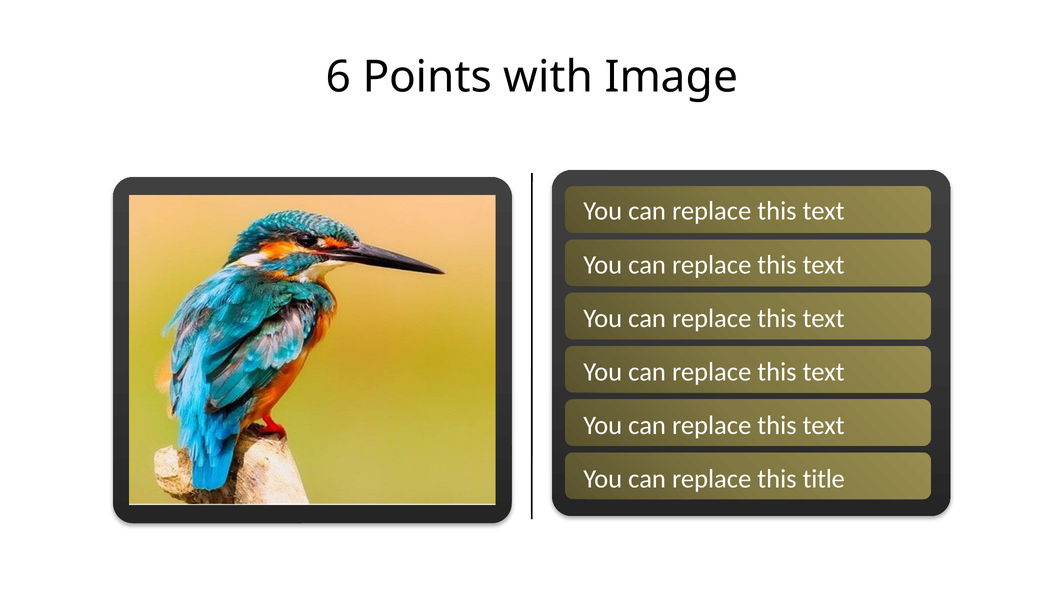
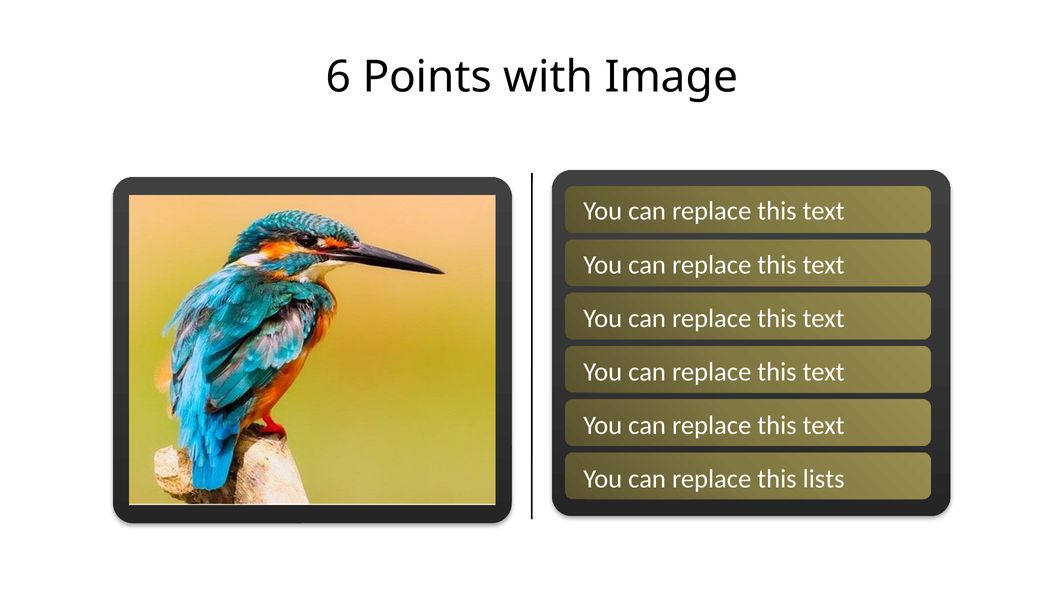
title: title -> lists (824, 479)
